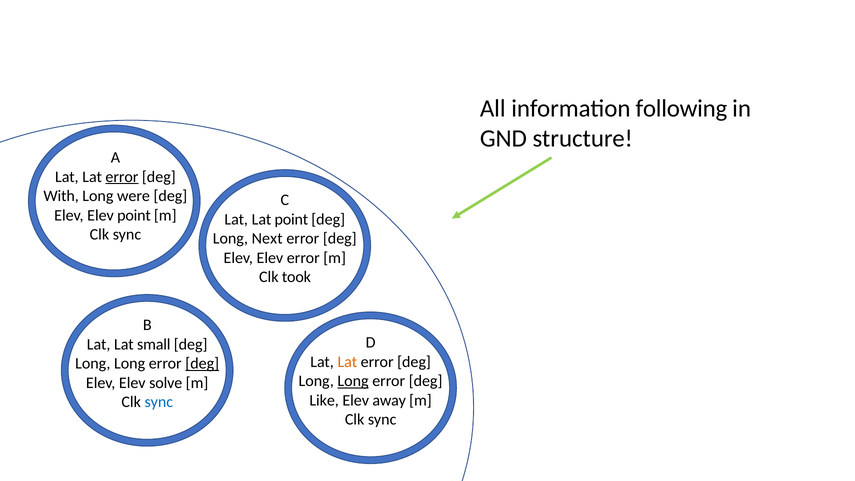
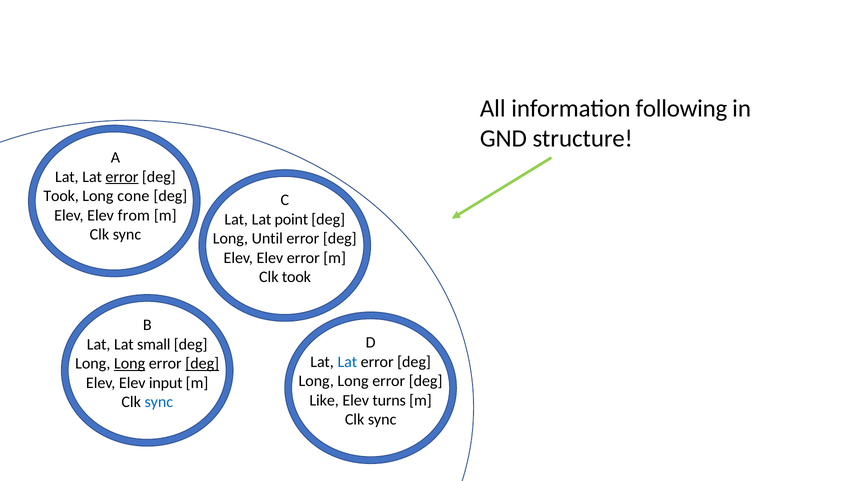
With: With -> Took (61, 196)
were: were -> cone (133, 196)
Elev point: point -> from (134, 215)
Next: Next -> Until (267, 239)
Lat colour: orange -> blue (347, 362)
Long underline: none -> present (130, 363)
Long underline: present -> none (353, 381)
solve: solve -> input (166, 383)
away: away -> turns (389, 400)
